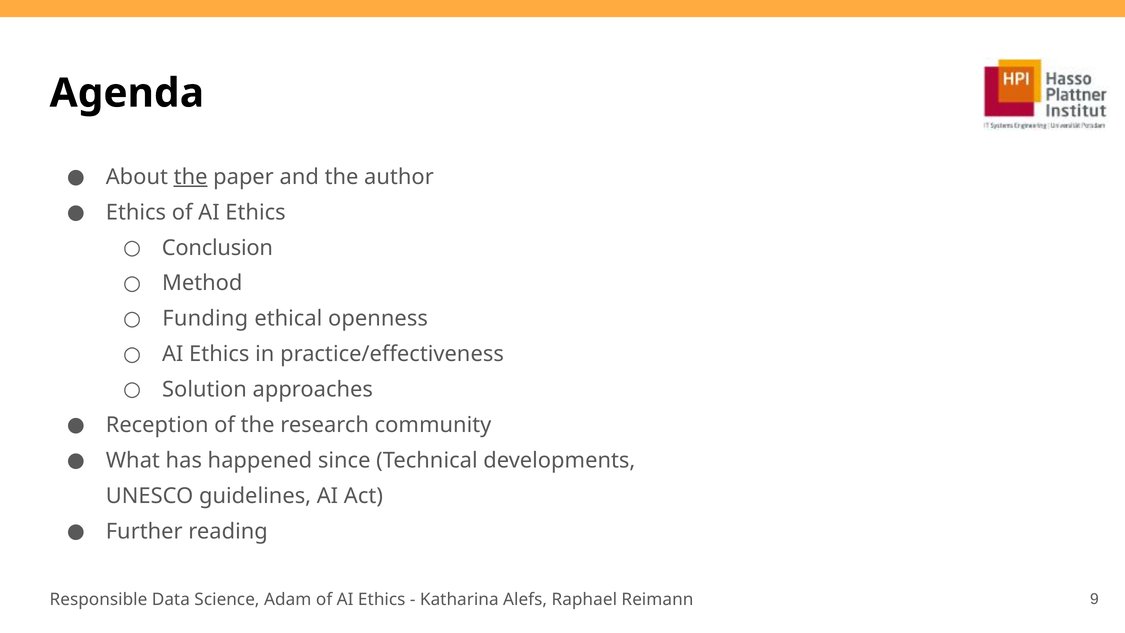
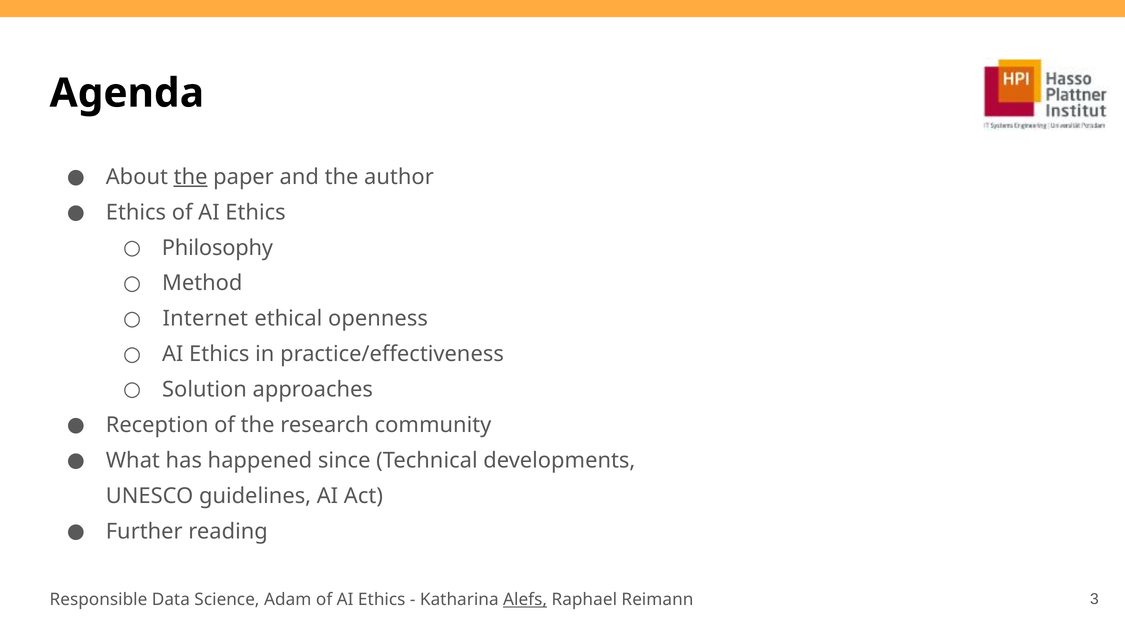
Conclusion: Conclusion -> Philosophy (217, 248)
Funding: Funding -> Internet (205, 319)
Alefs underline: none -> present (525, 600)
9: 9 -> 3 (1094, 599)
